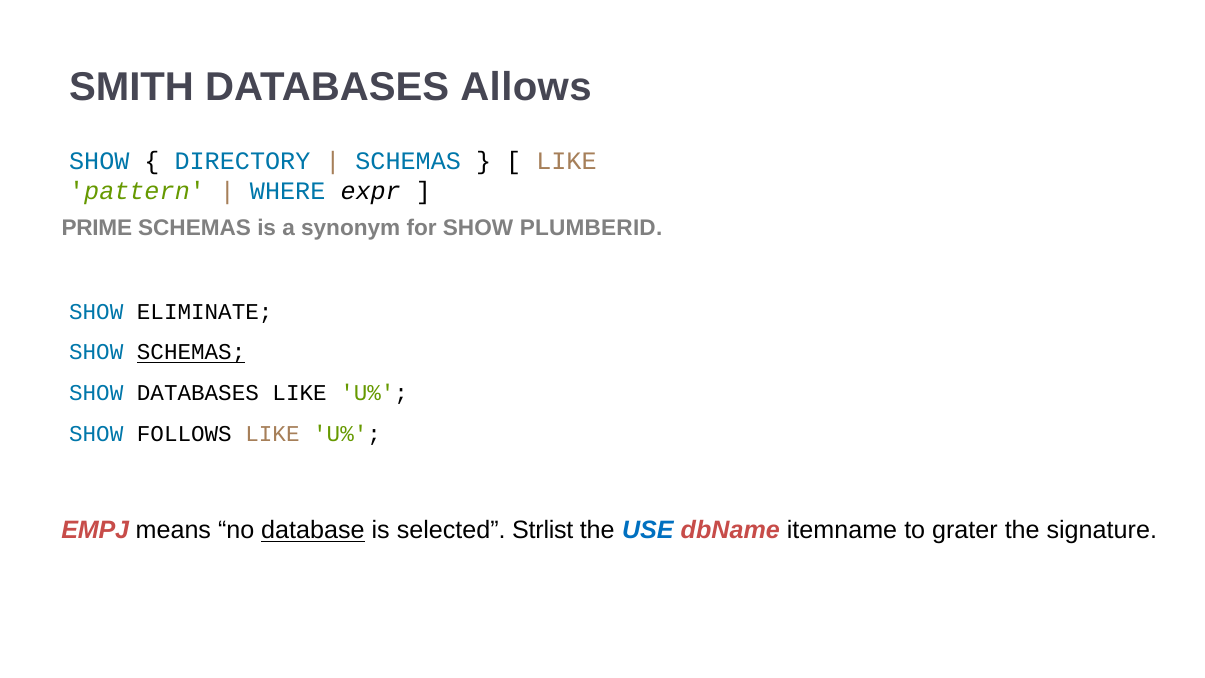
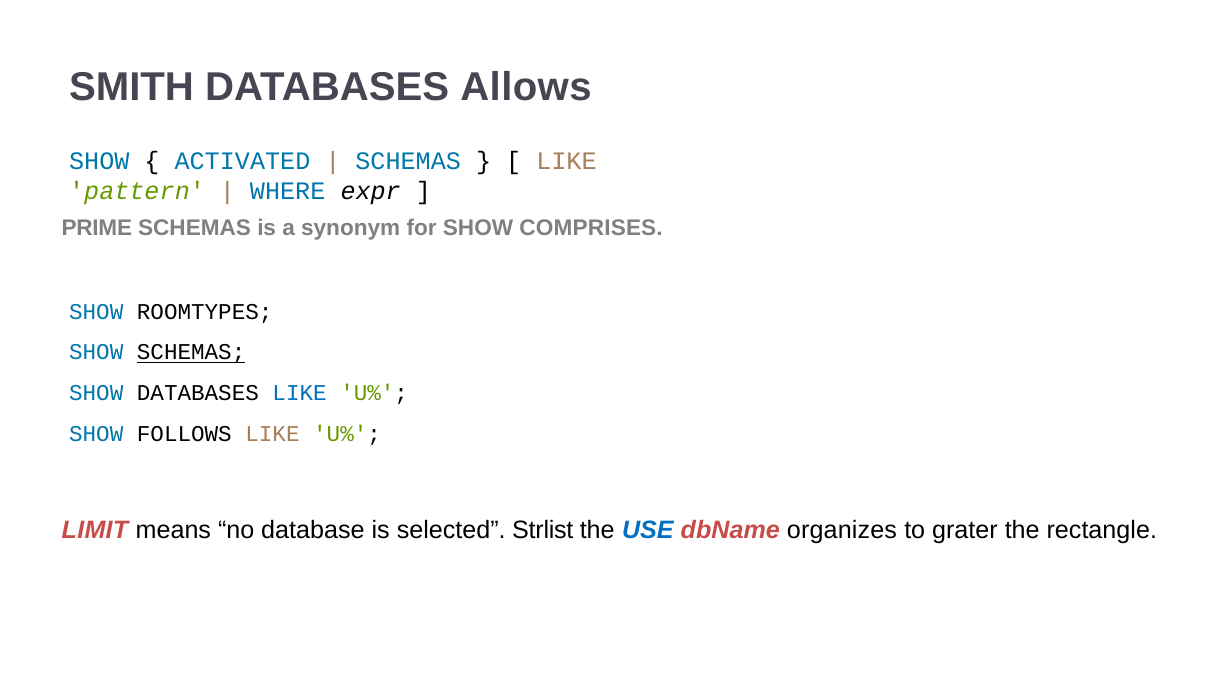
DIRECTORY: DIRECTORY -> ACTIVATED (242, 161)
PLUMBERID: PLUMBERID -> COMPRISES (591, 227)
ELIMINATE: ELIMINATE -> ROOMTYPES (205, 312)
LIKE colour: black -> blue (300, 393)
EMPJ: EMPJ -> LIMIT (95, 530)
database underline: present -> none (313, 530)
itemname: itemname -> organizes (842, 530)
signature: signature -> rectangle (1102, 530)
